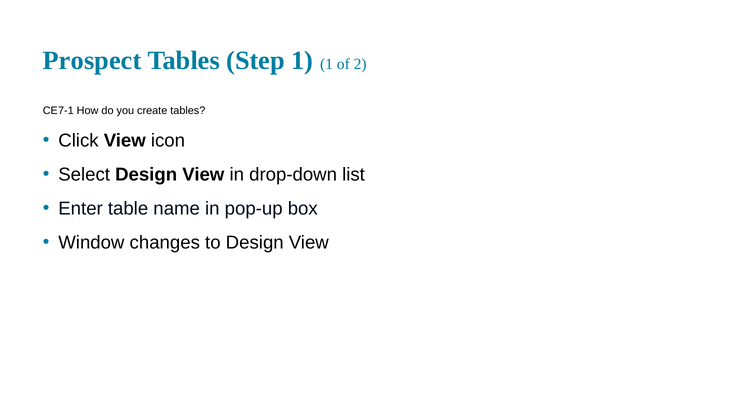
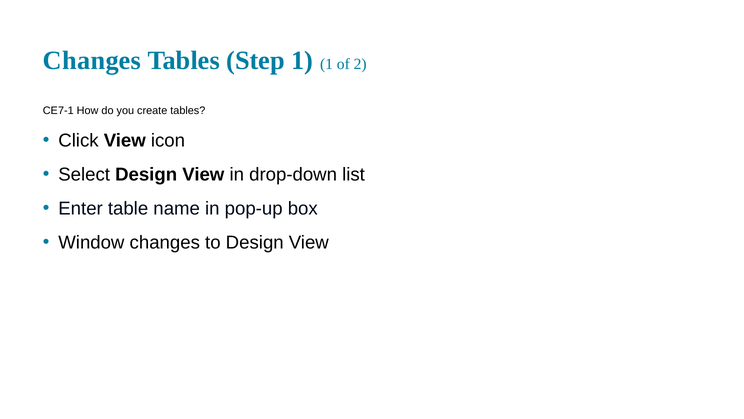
Prospect: Prospect -> Changes (92, 61)
